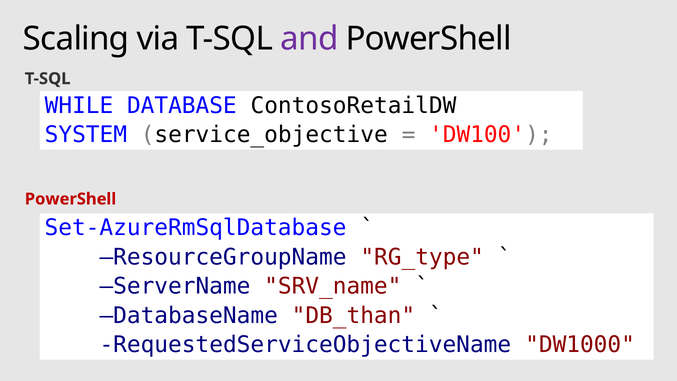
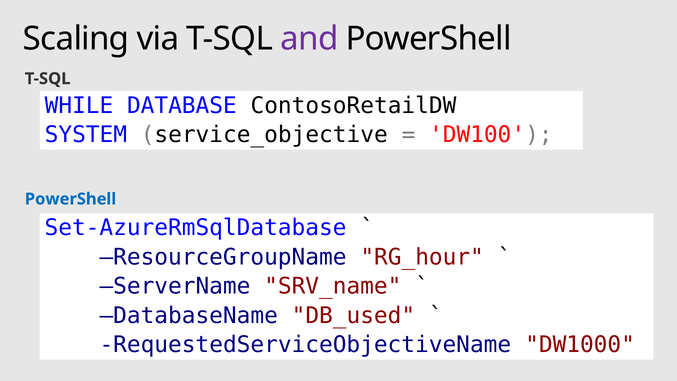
PowerShell colour: red -> blue (71, 199)
RG_type: RG_type -> RG_hour (422, 257)
DB_than: DB_than -> DB_used (353, 315)
